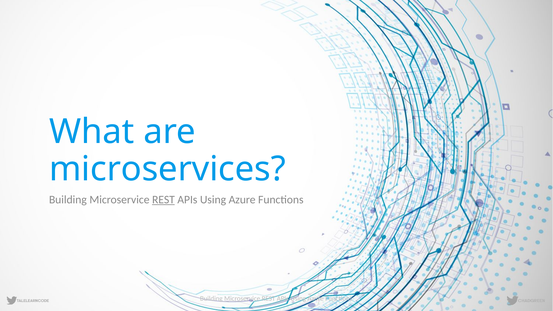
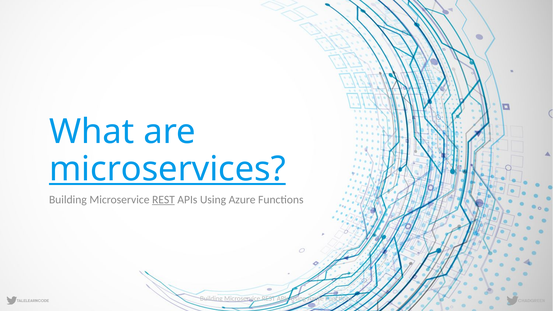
microservices underline: none -> present (167, 169)
